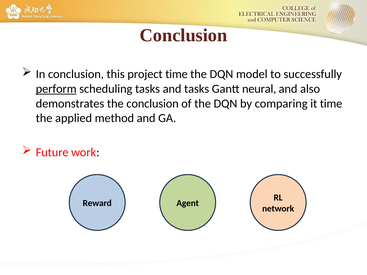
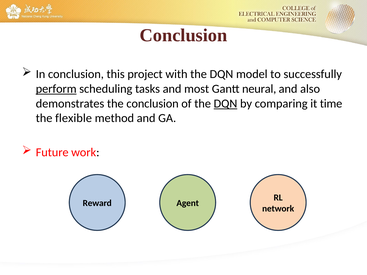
project time: time -> with (176, 74)
and tasks: tasks -> most (197, 89)
DQN underline: none -> present (225, 104)
applied: applied -> flexible (74, 118)
